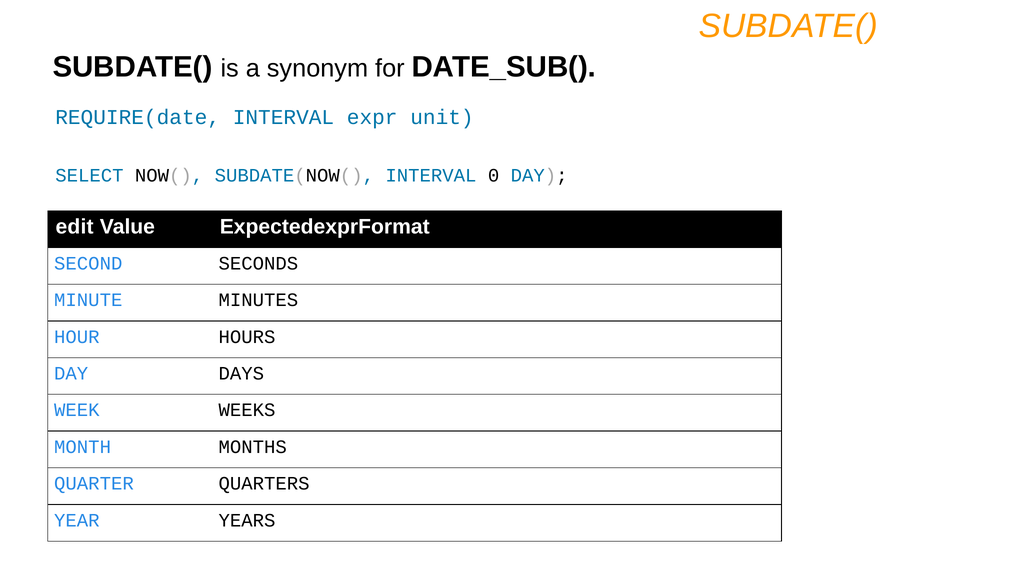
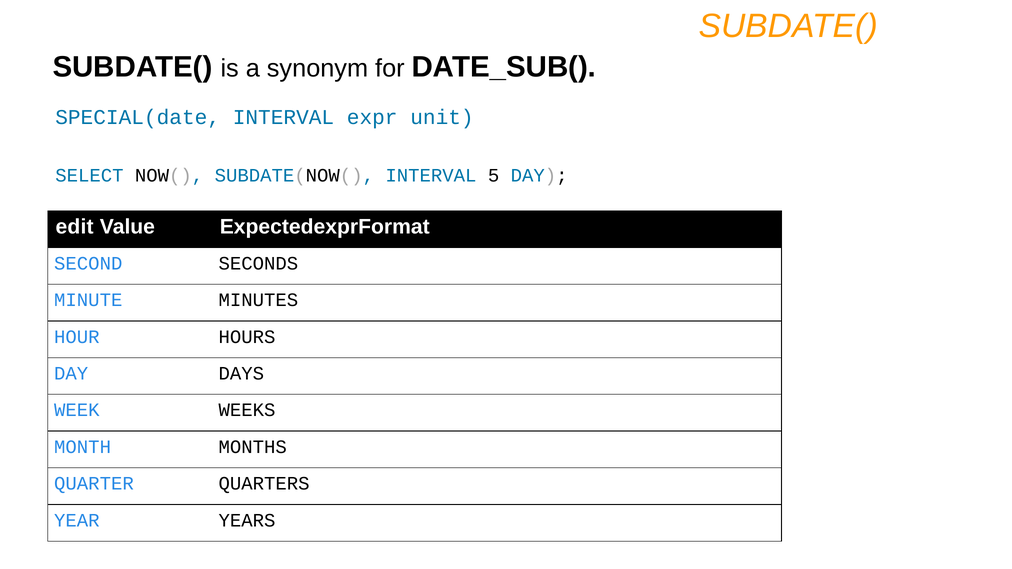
REQUIRE(date: REQUIRE(date -> SPECIAL(date (138, 117)
0: 0 -> 5 (494, 176)
